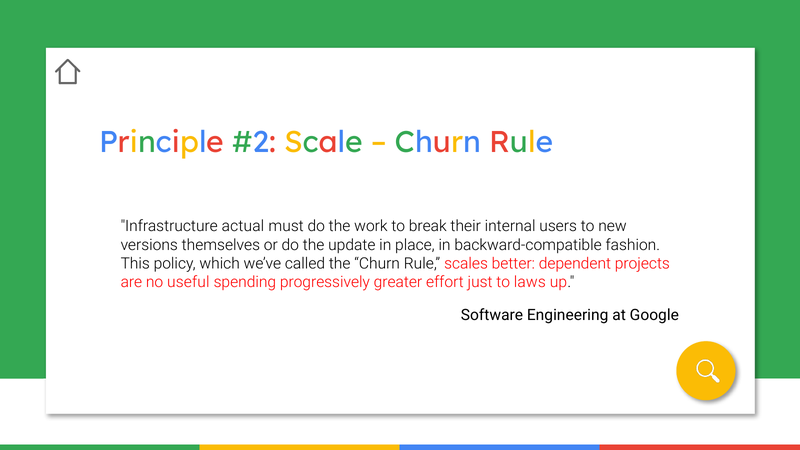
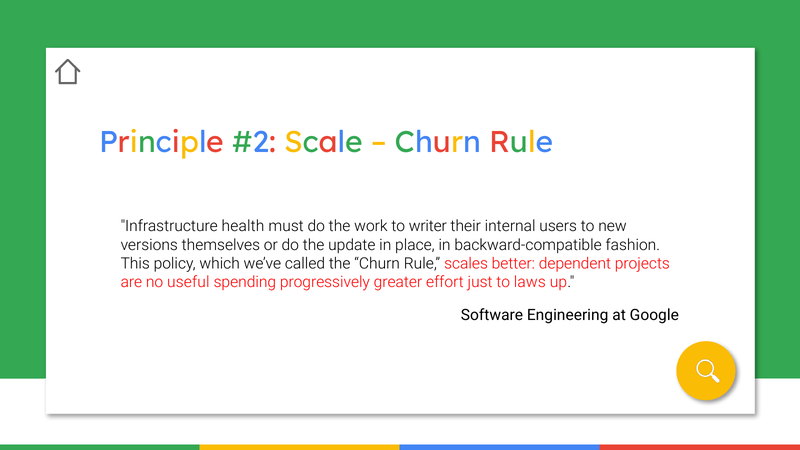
actual: actual -> health (243, 226)
break: break -> writer (428, 226)
